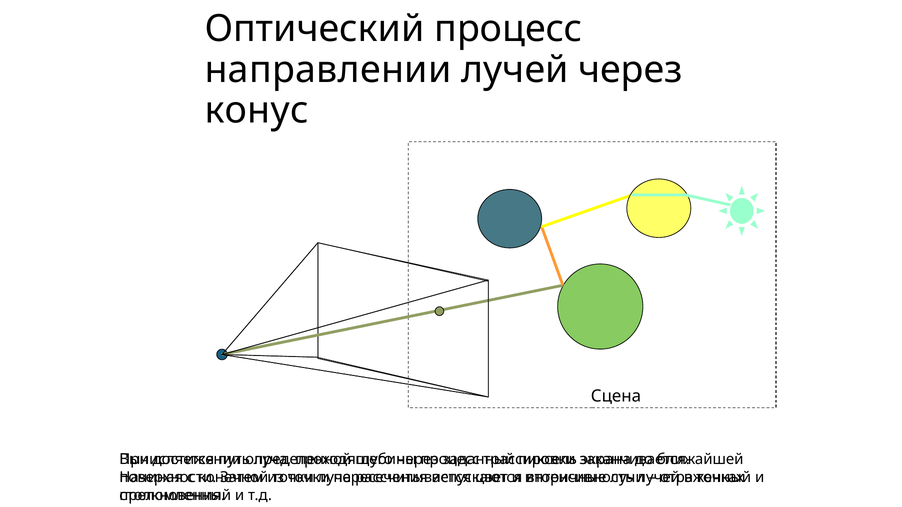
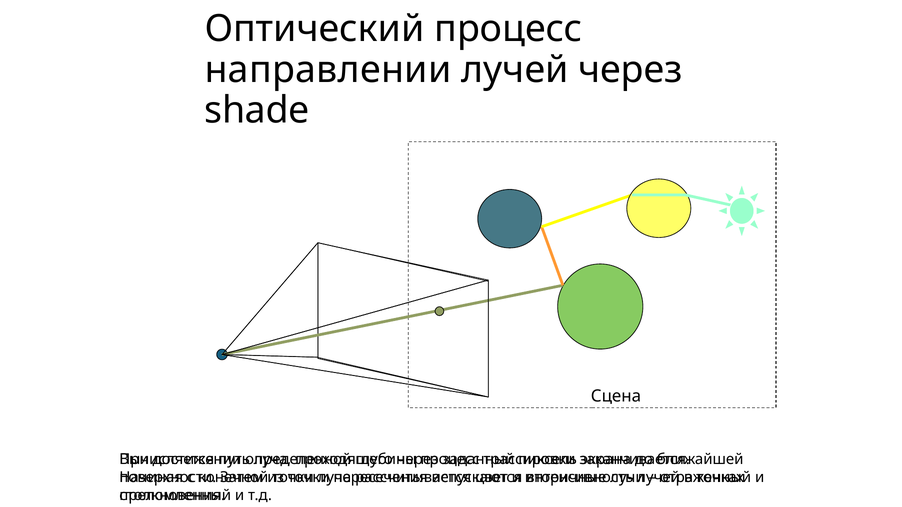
конус: конус -> shade (257, 110)
